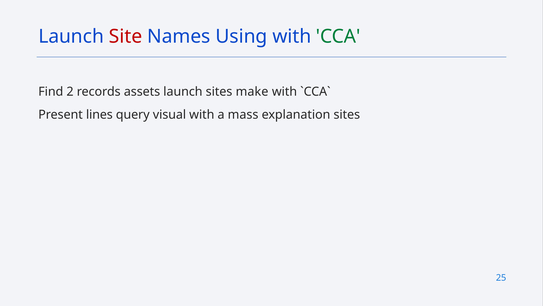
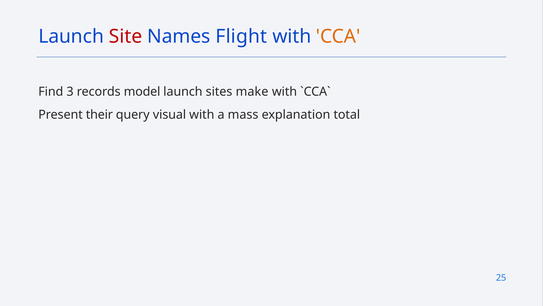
Using: Using -> Flight (241, 36)
CCA colour: green -> orange (338, 36)
2: 2 -> 3 (70, 92)
assets: assets -> model (142, 92)
lines: lines -> their (99, 114)
explanation sites: sites -> total (347, 114)
